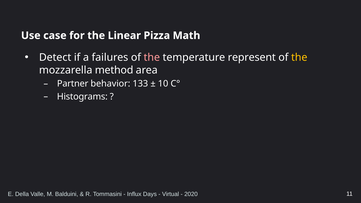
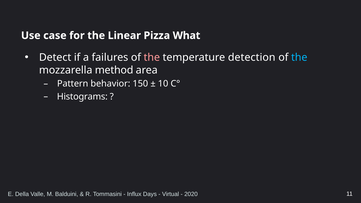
Math: Math -> What (187, 36)
represent: represent -> detection (252, 58)
the colour: yellow -> light blue (299, 58)
Partner: Partner -> Pattern (73, 84)
133: 133 -> 150 (140, 84)
